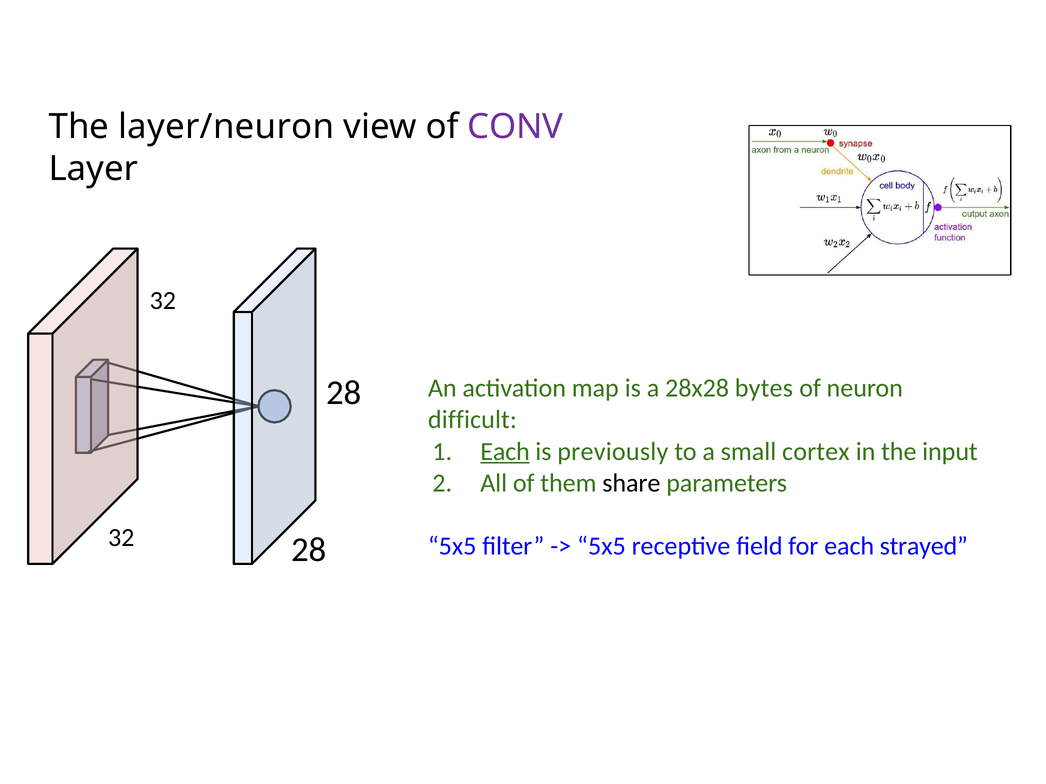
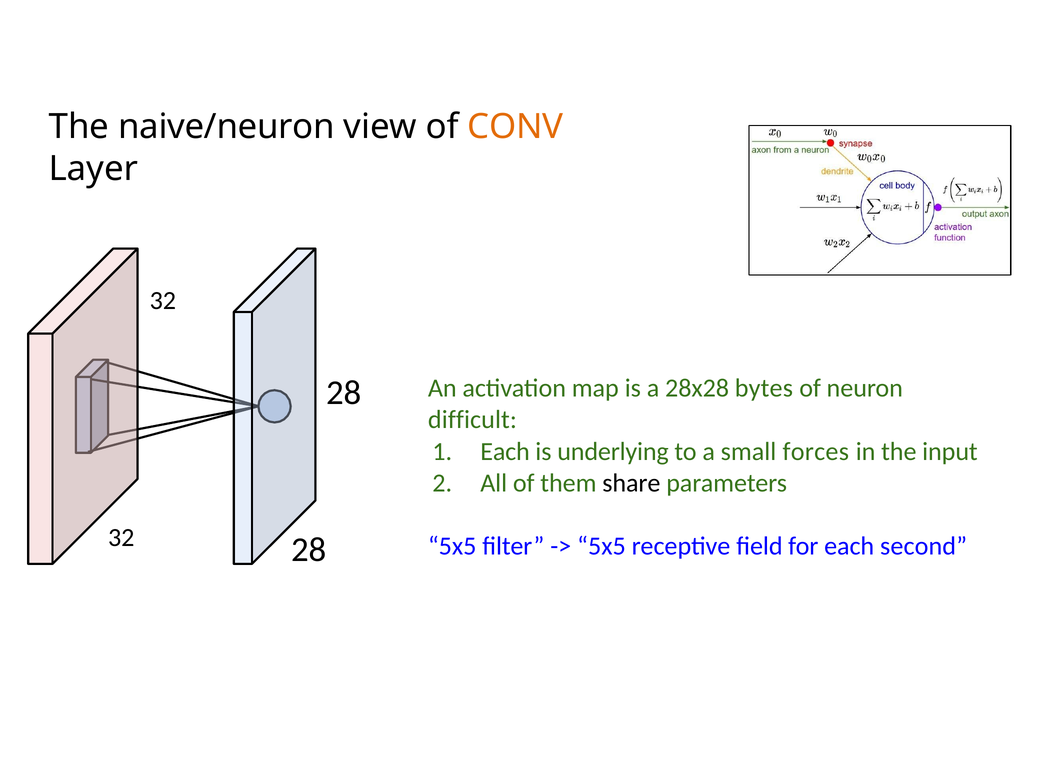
layer/neuron: layer/neuron -> naive/neuron (226, 127)
CONV colour: purple -> orange (515, 127)
Each underline: present -> none (505, 452)
previously: previously -> underlying (613, 452)
cortex: cortex -> forces (816, 452)
strayed: strayed -> second (924, 547)
